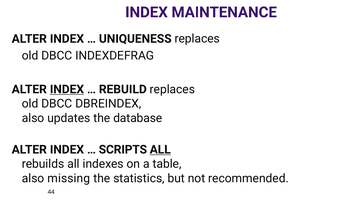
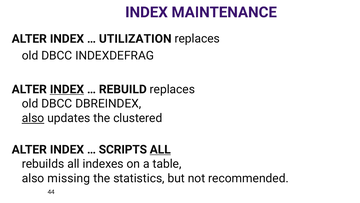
UNIQUENESS: UNIQUENESS -> UTILIZATION (135, 39)
also underline: none -> present (33, 118)
database: database -> clustered (138, 118)
